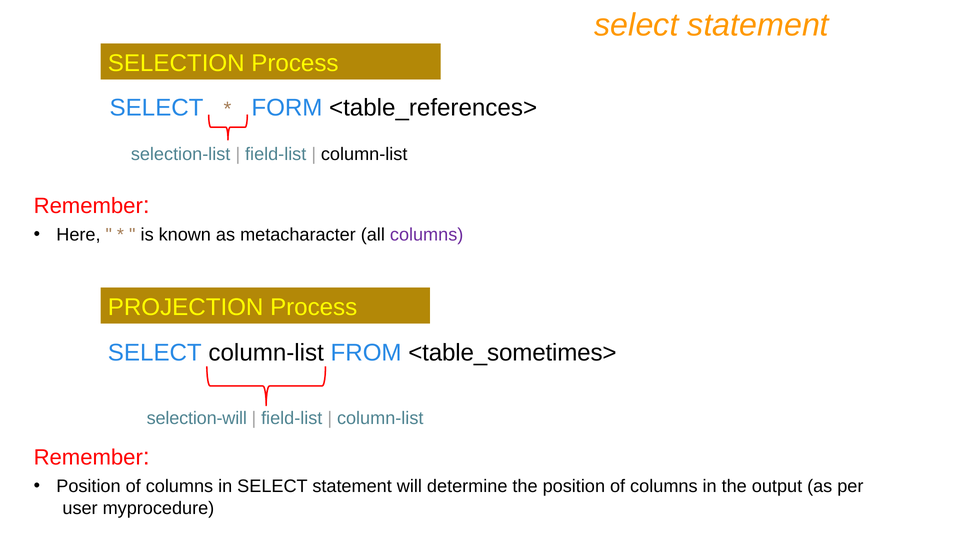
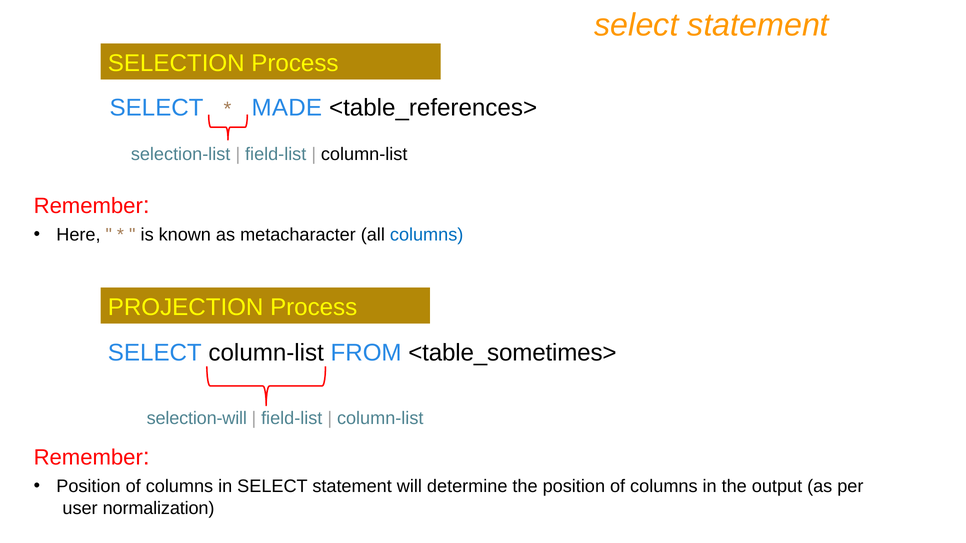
FORM: FORM -> MADE (287, 108)
columns colour: purple -> blue (427, 235)
myprocedure: myprocedure -> normalization (159, 508)
